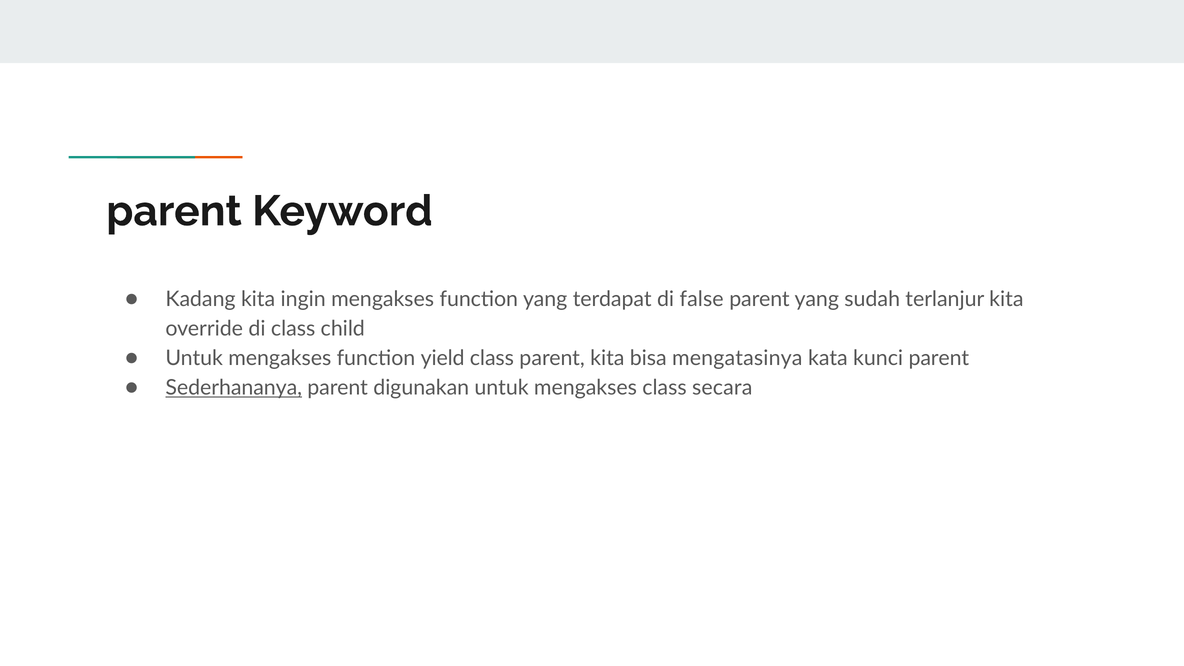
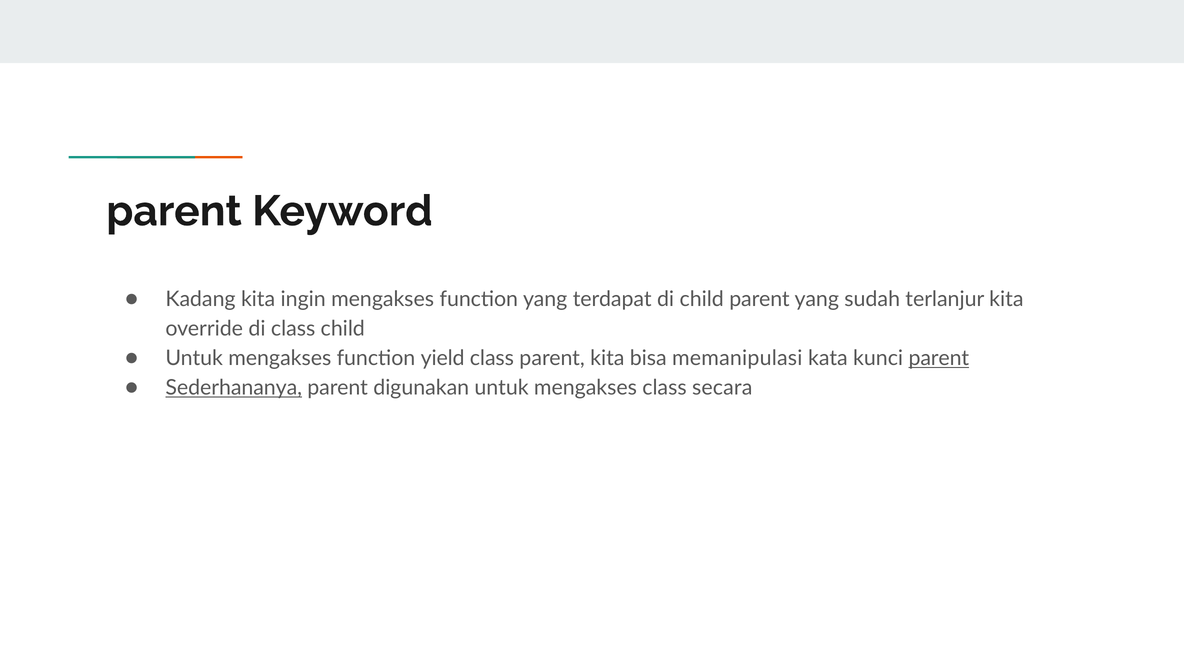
di false: false -> child (702, 299)
mengatasinya: mengatasinya -> memanipulasi (737, 358)
parent underline: none -> present (939, 358)
